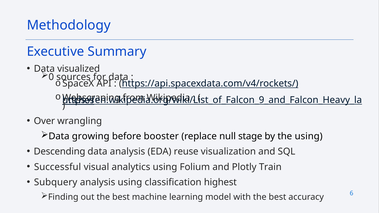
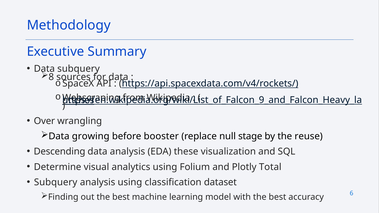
visualized: visualized -> subquery (79, 69)
0: 0 -> 8 (51, 77)
the using: using -> reuse (309, 136)
reuse: reuse -> these (186, 152)
Successful: Successful -> Determine (58, 167)
Train: Train -> Total (270, 167)
highest: highest -> dataset (220, 182)
